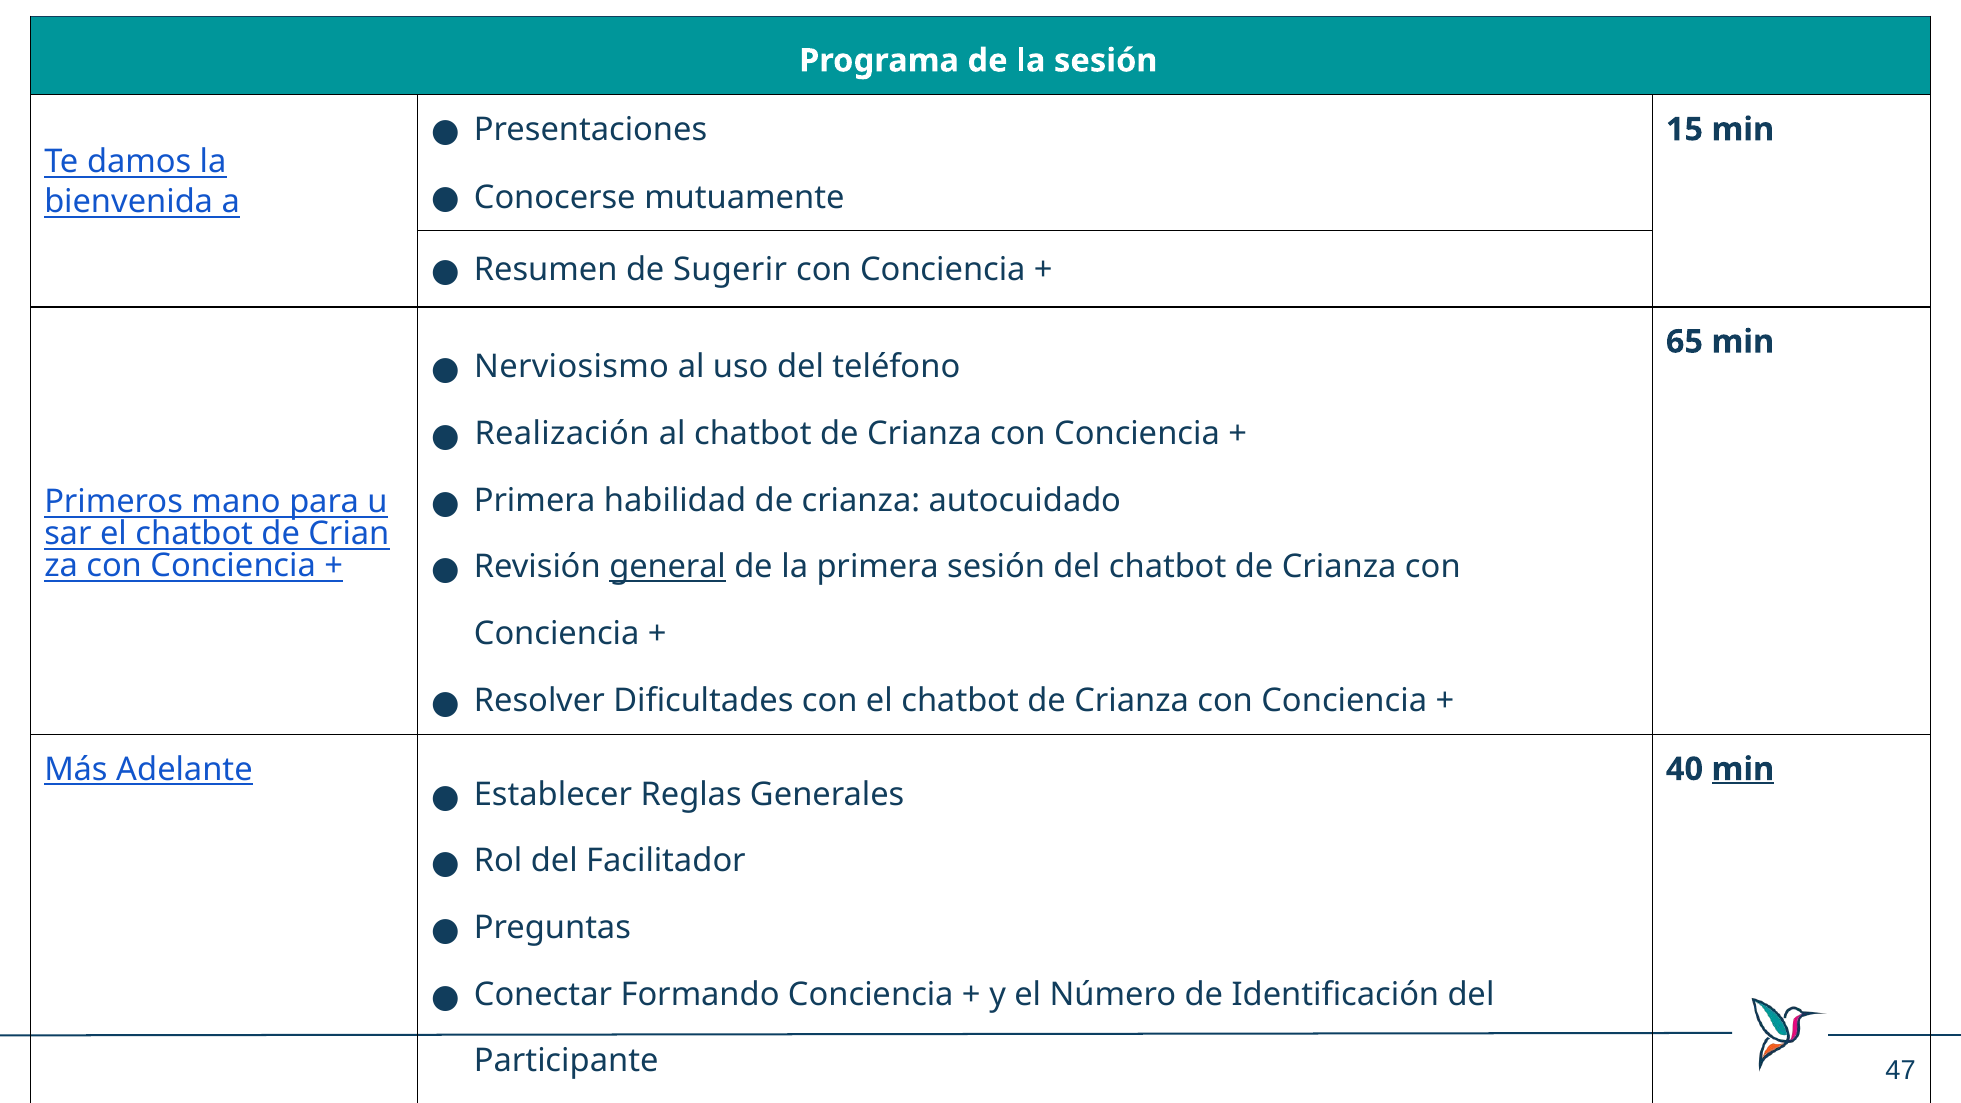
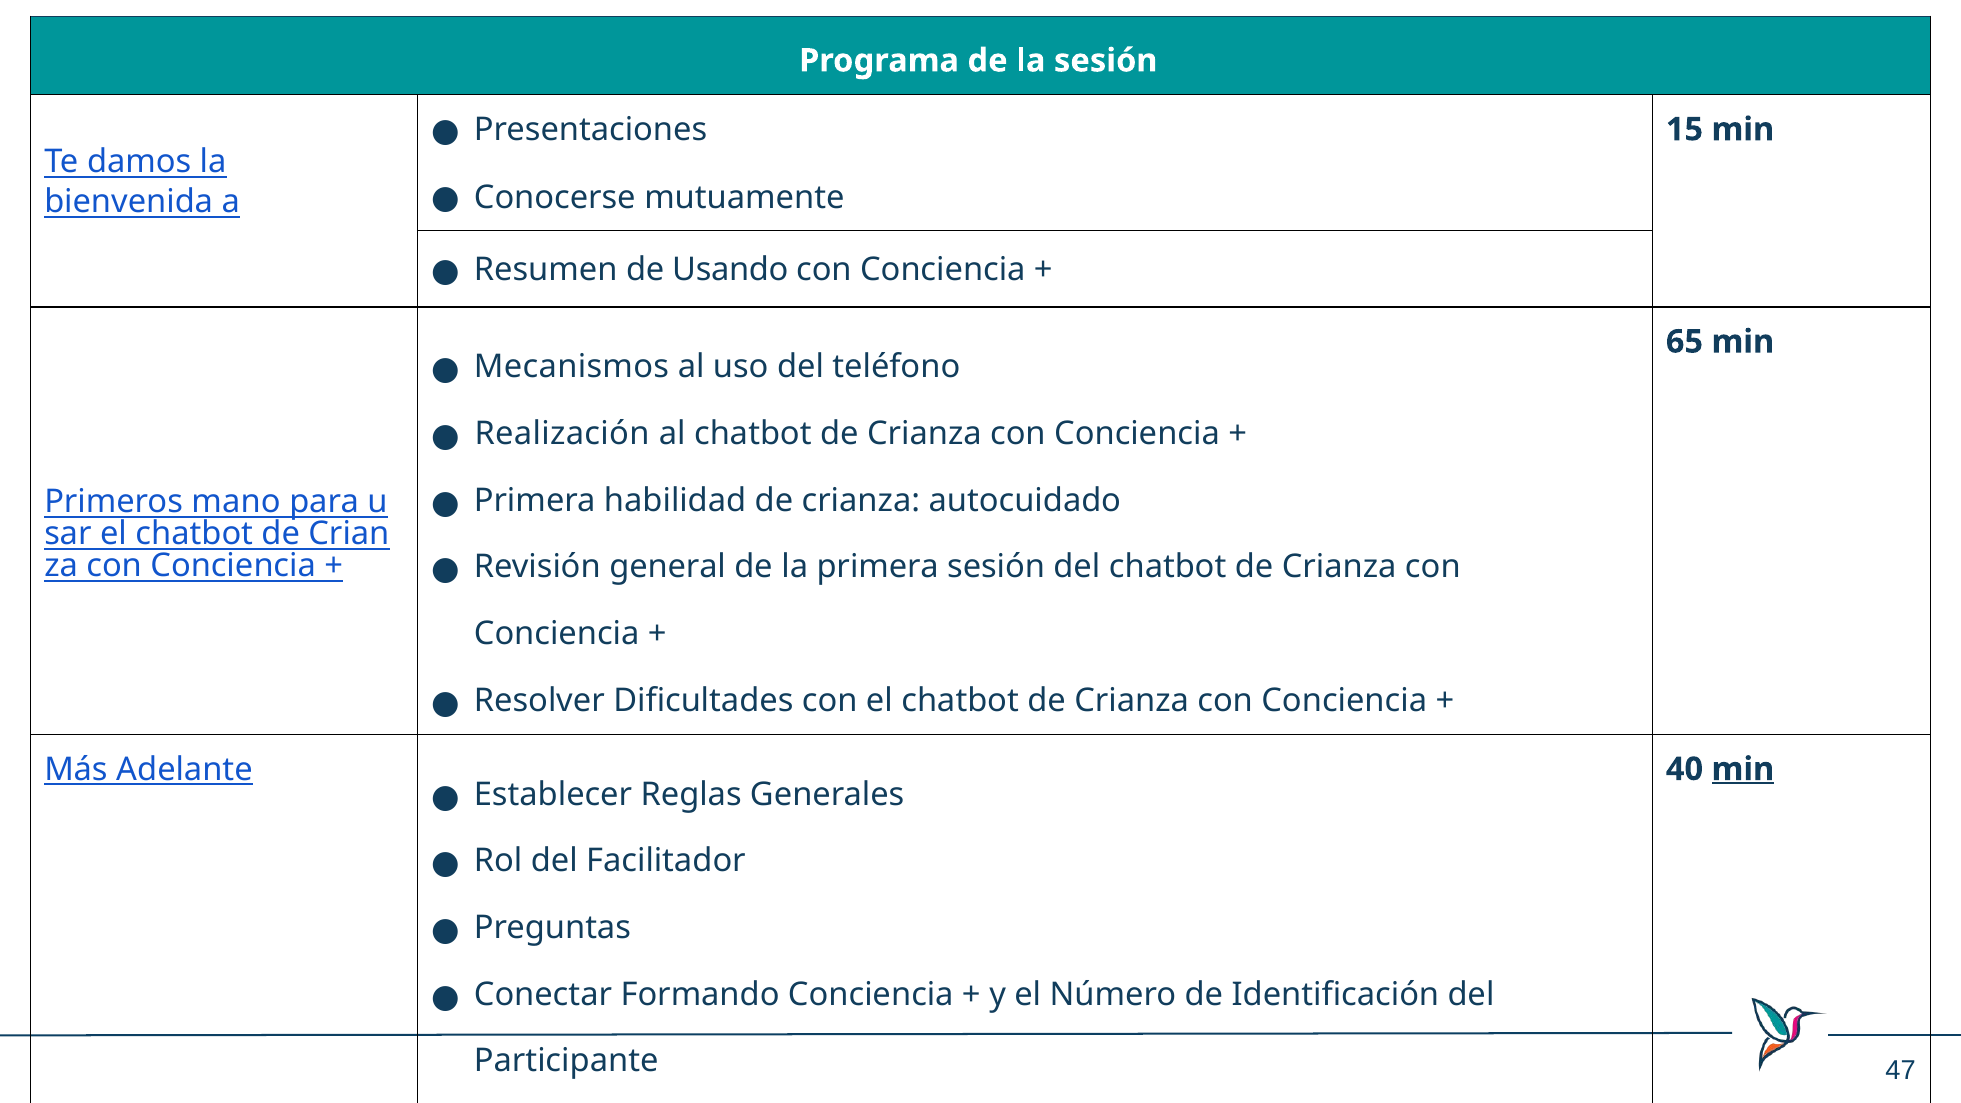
Sugerir: Sugerir -> Usando (730, 270)
Nerviosismo: Nerviosismo -> Mecanismos (572, 367)
general underline: present -> none (668, 567)
